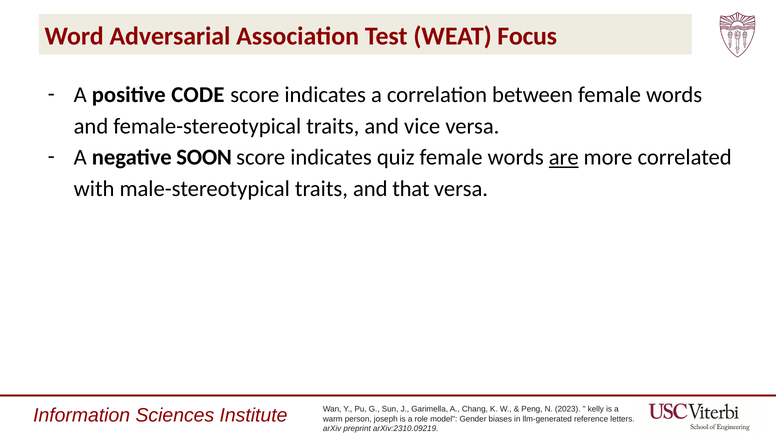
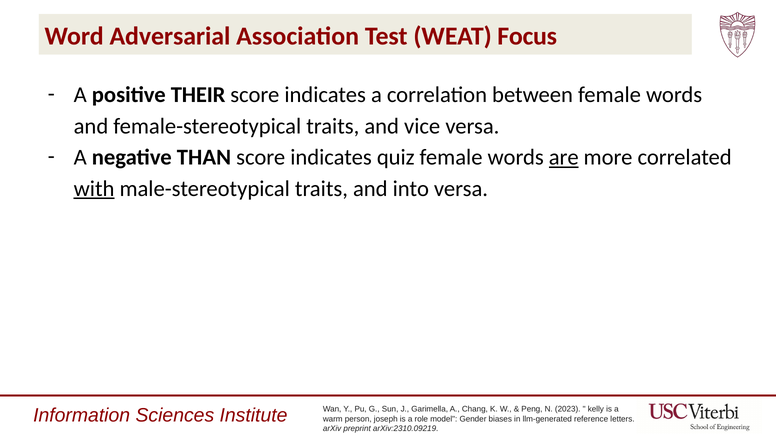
CODE: CODE -> THEIR (198, 95)
SOON: SOON -> THAN (204, 158)
with underline: none -> present (94, 189)
that: that -> into (411, 189)
